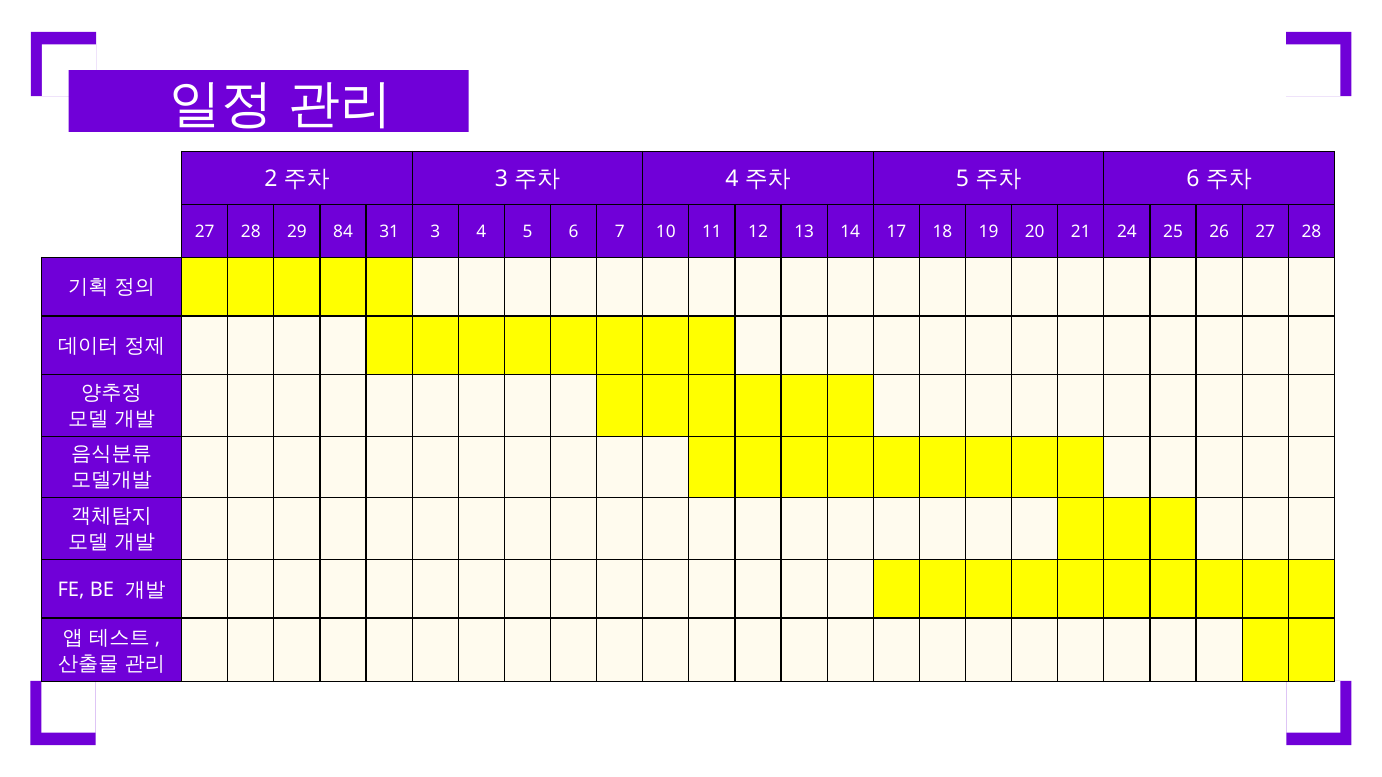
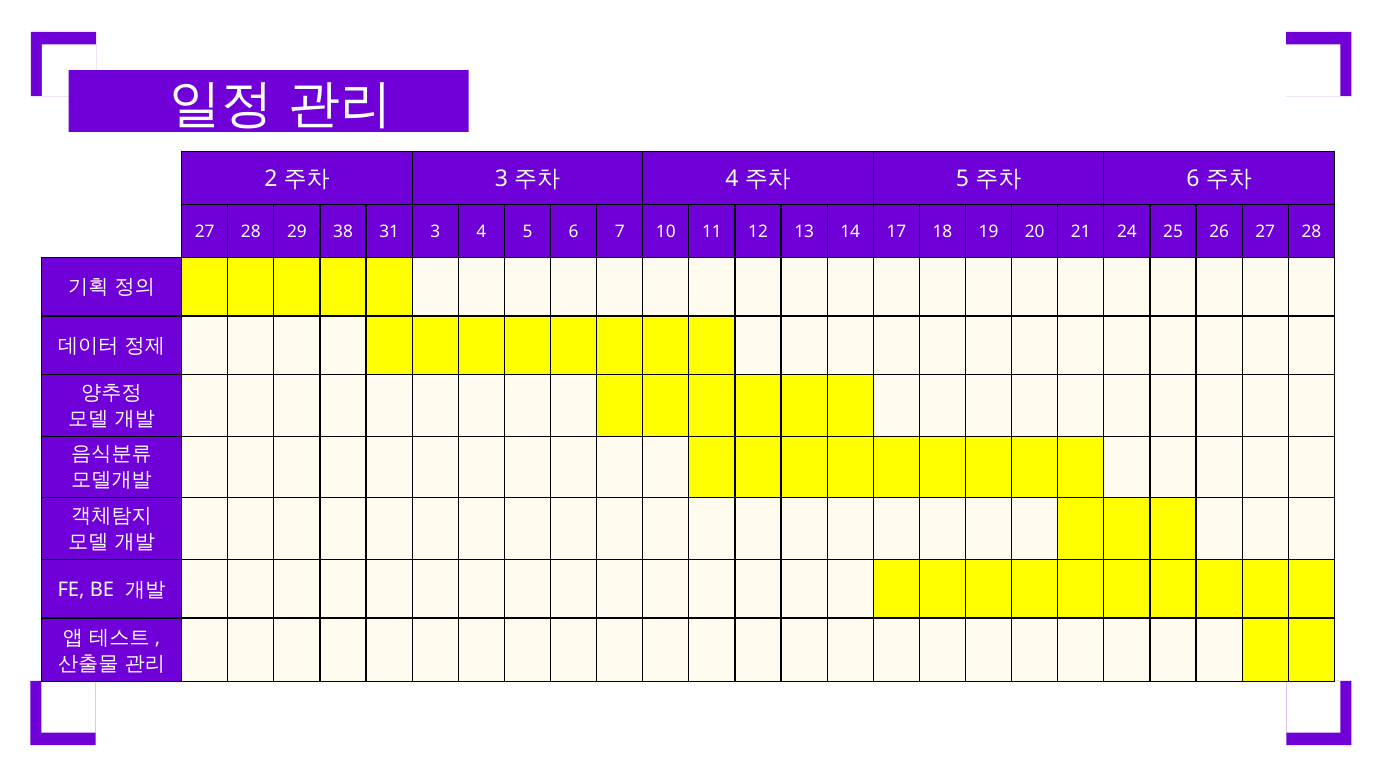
84: 84 -> 38 (343, 232)
